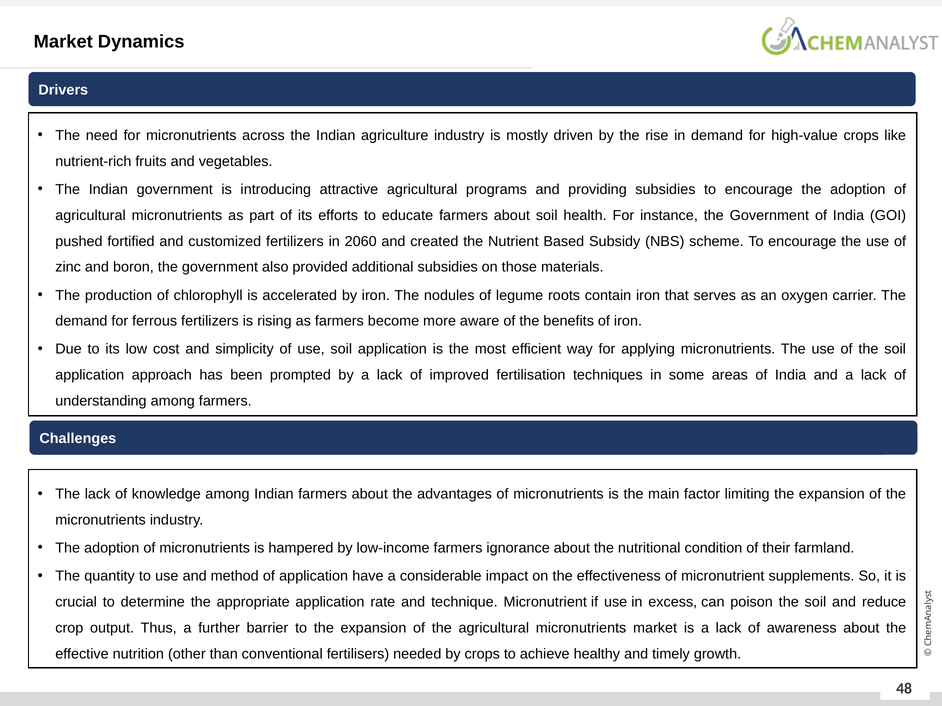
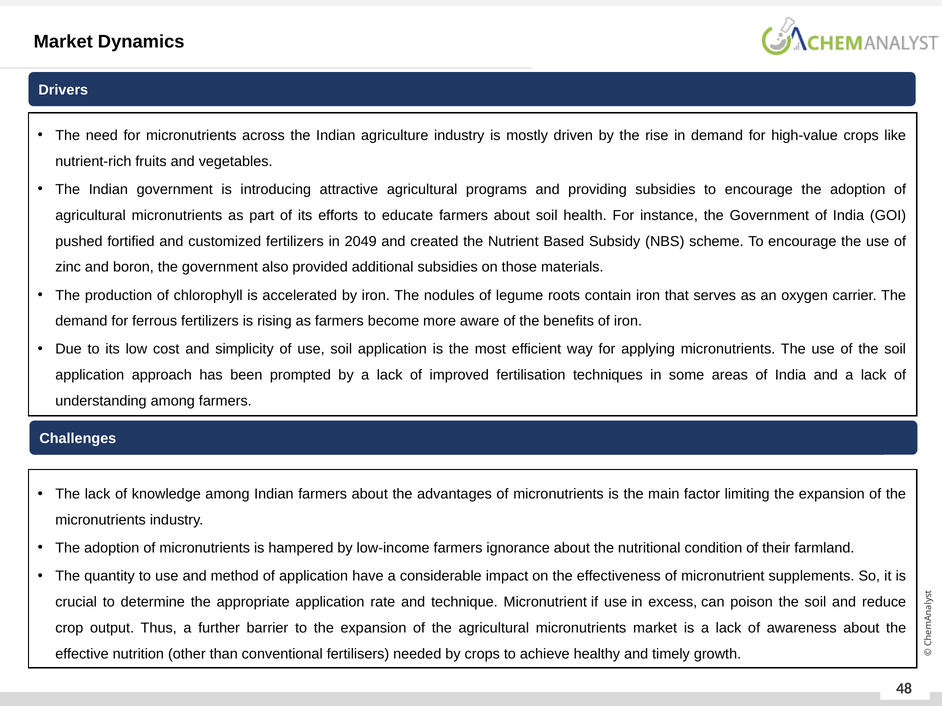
2060: 2060 -> 2049 (361, 241)
